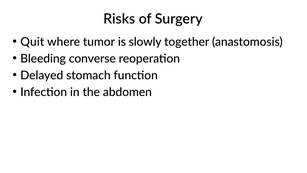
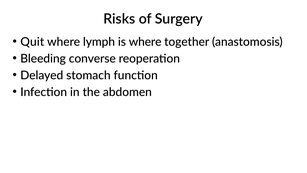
tumor: tumor -> lymph (99, 42)
is slowly: slowly -> where (145, 42)
